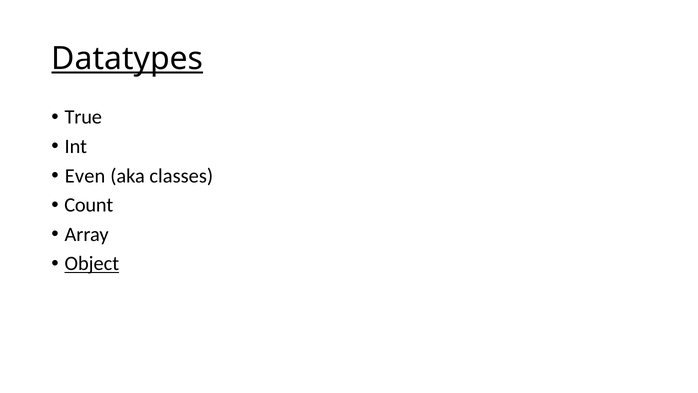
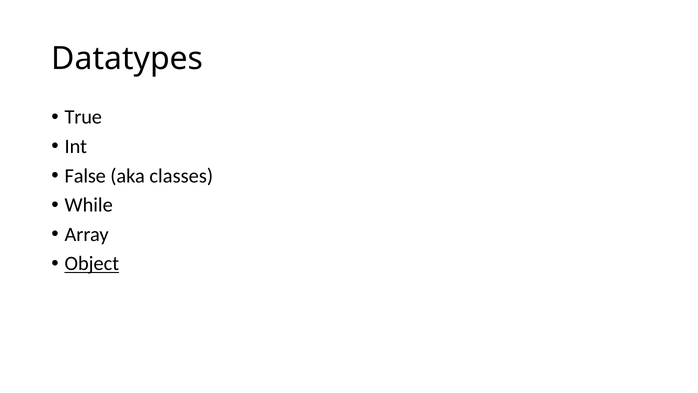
Datatypes underline: present -> none (127, 59)
Even: Even -> False (85, 176)
Count: Count -> While (89, 205)
